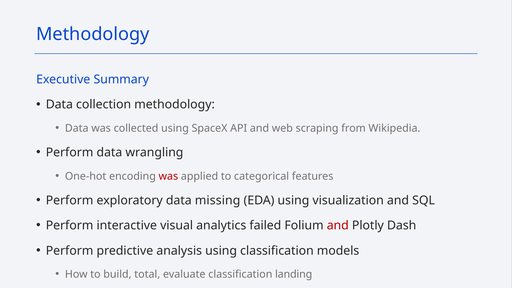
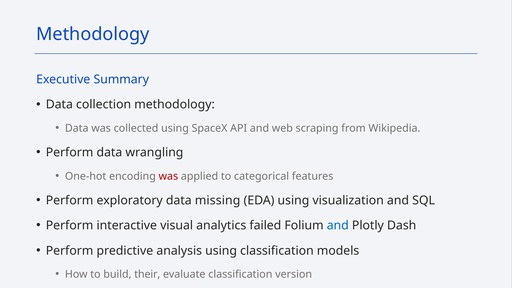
and colour: red -> blue (338, 226)
total: total -> their (147, 274)
landing: landing -> version (294, 274)
